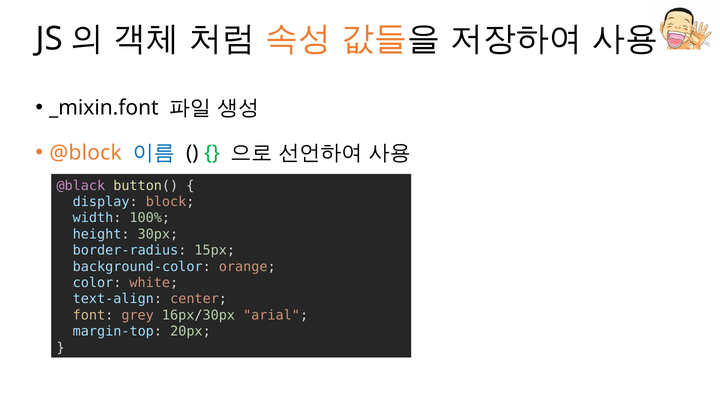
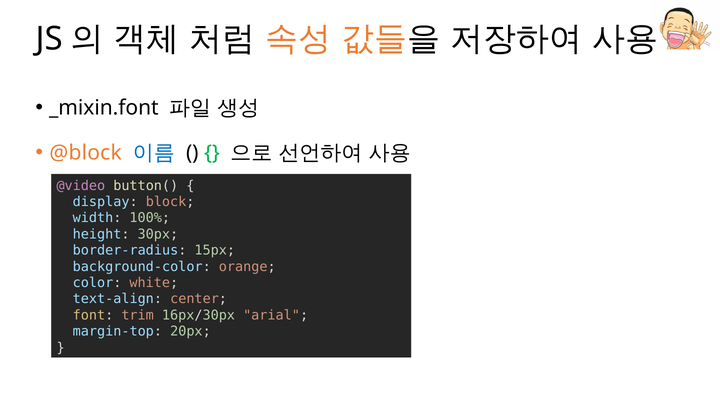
@black: @black -> @video (81, 186)
grey: grey -> trim (138, 315)
